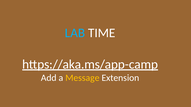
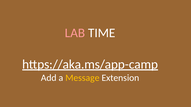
LAB colour: light blue -> pink (75, 33)
